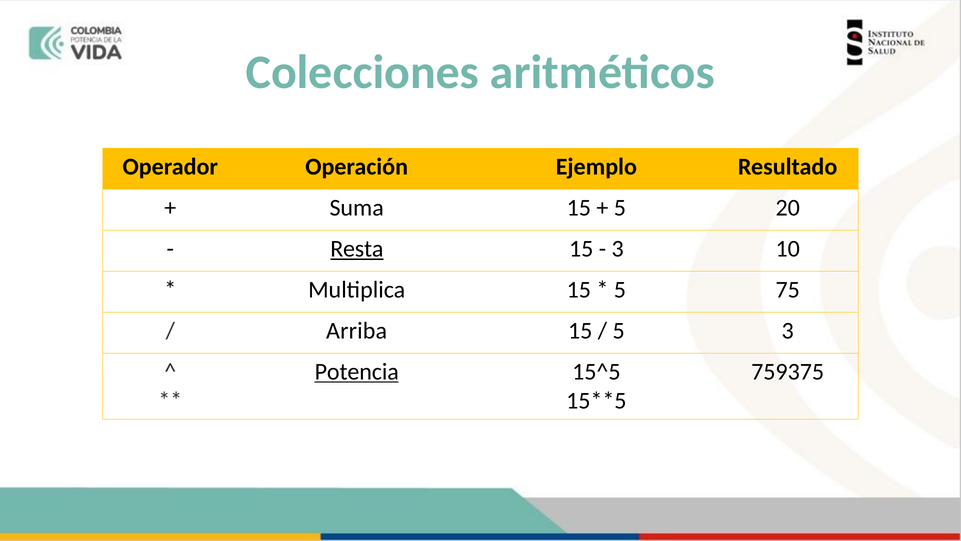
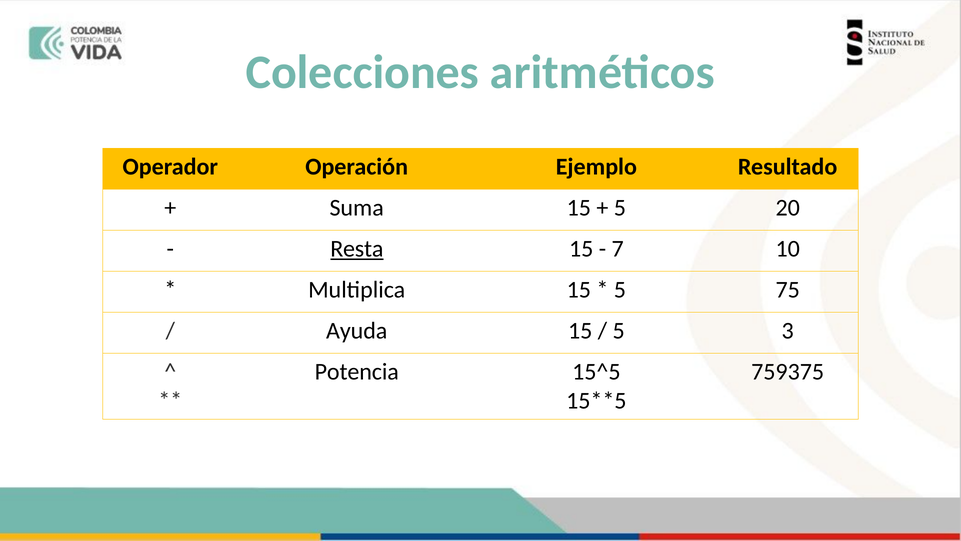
3: 3 -> 7 (618, 249)
Arriba: Arriba -> Ayuda (357, 330)
Potencia underline: present -> none (357, 371)
